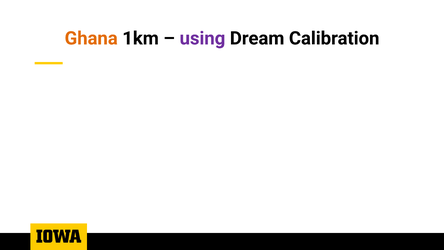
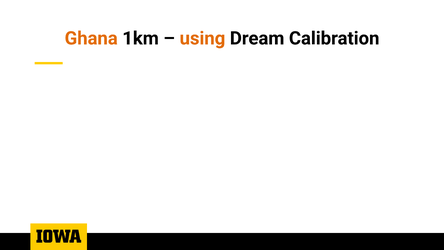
using colour: purple -> orange (202, 38)
